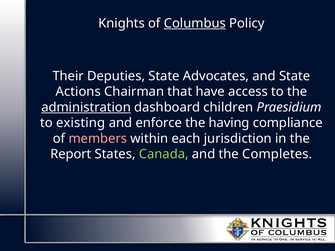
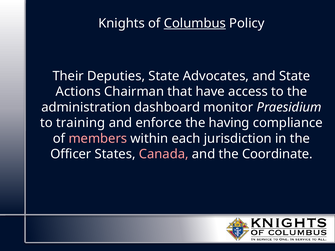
administration underline: present -> none (86, 107)
children: children -> monitor (228, 107)
existing: existing -> training (81, 123)
Report: Report -> Officer (71, 154)
Canada colour: light green -> pink (164, 154)
Completes: Completes -> Coordinate (277, 154)
